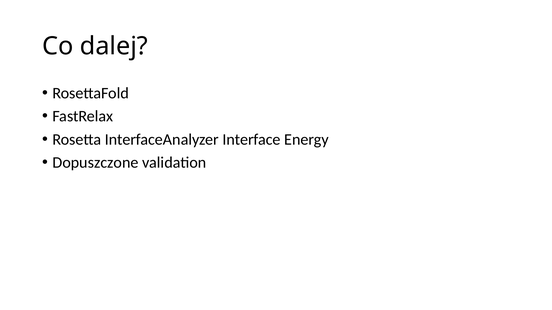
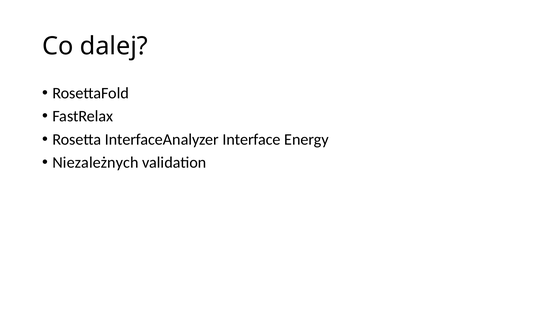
Dopuszczone: Dopuszczone -> Niezależnych (95, 163)
